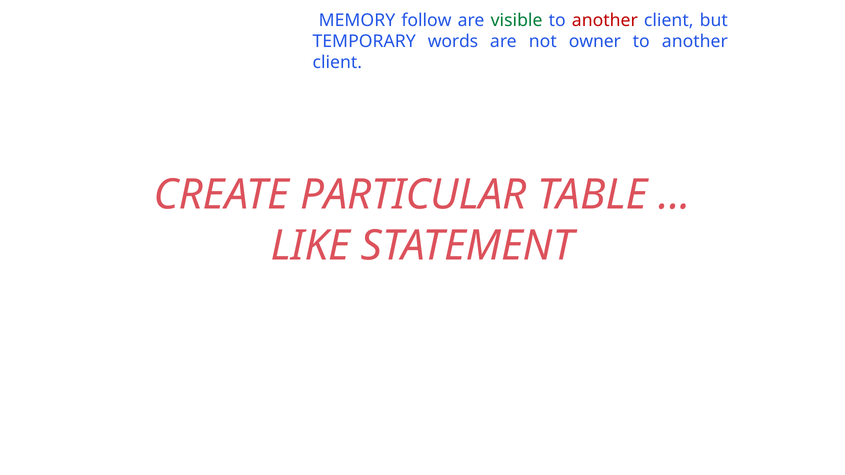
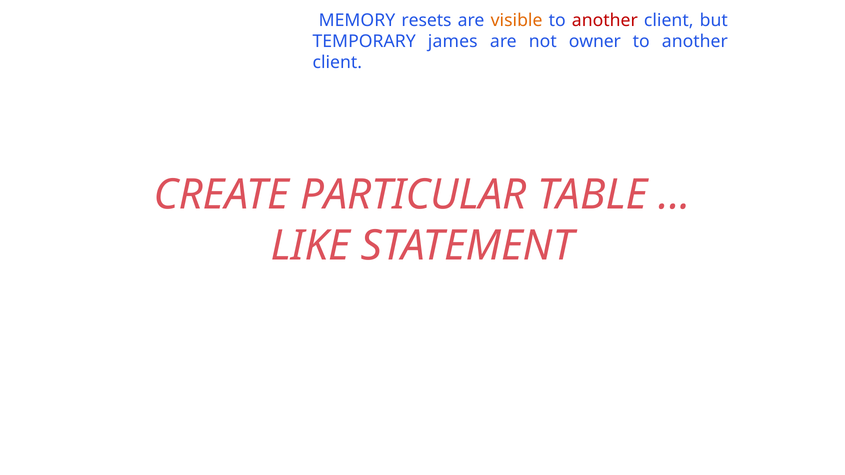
follow: follow -> resets (426, 20)
visible colour: green -> orange (517, 20)
words: words -> james (453, 41)
